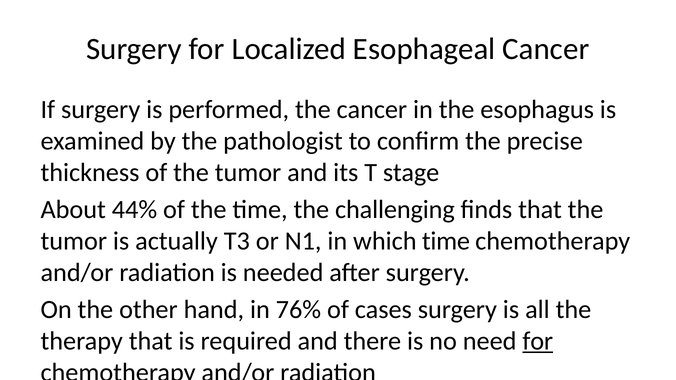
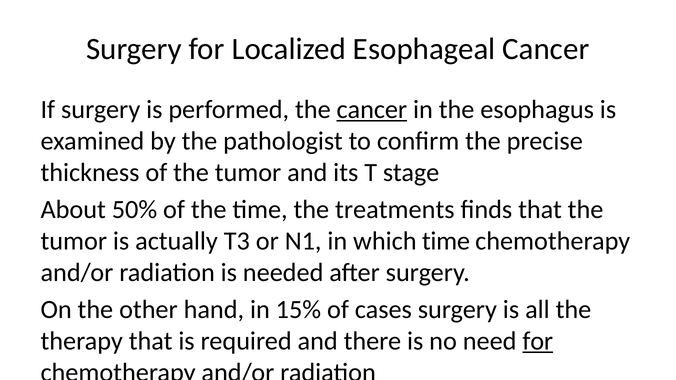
cancer underline: none -> present (372, 110)
44%: 44% -> 50% (135, 210)
challenging: challenging -> treatments (395, 210)
76%: 76% -> 15% (298, 310)
